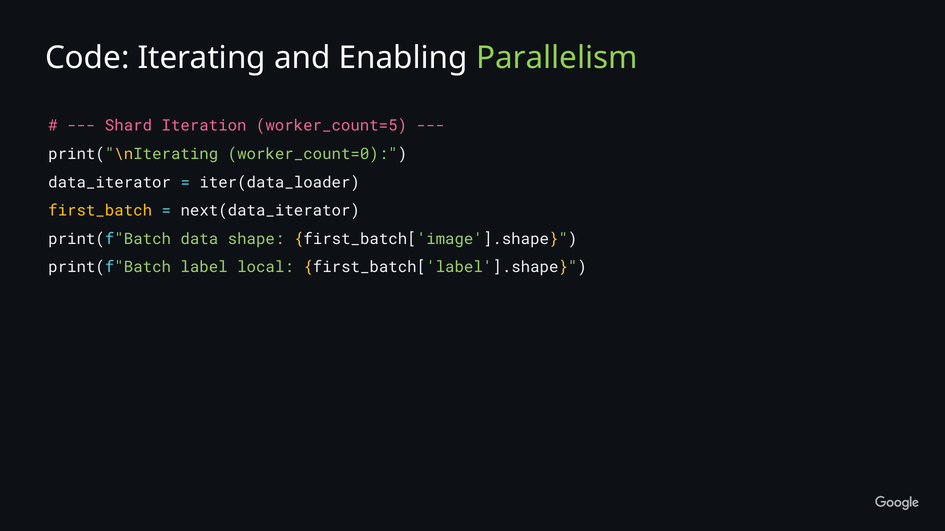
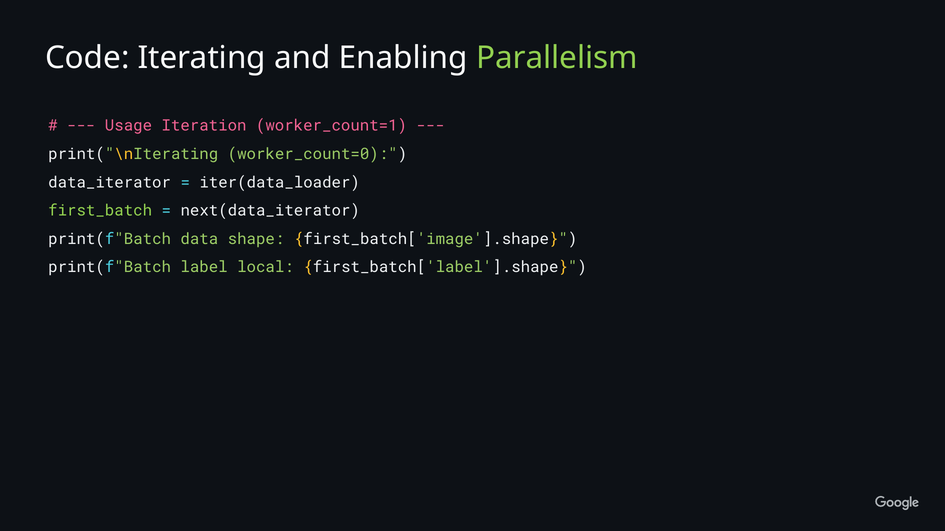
Shard: Shard -> Usage (128, 126)
worker_count=5: worker_count=5 -> worker_count=1 (332, 126)
first_batch colour: yellow -> light green (100, 211)
